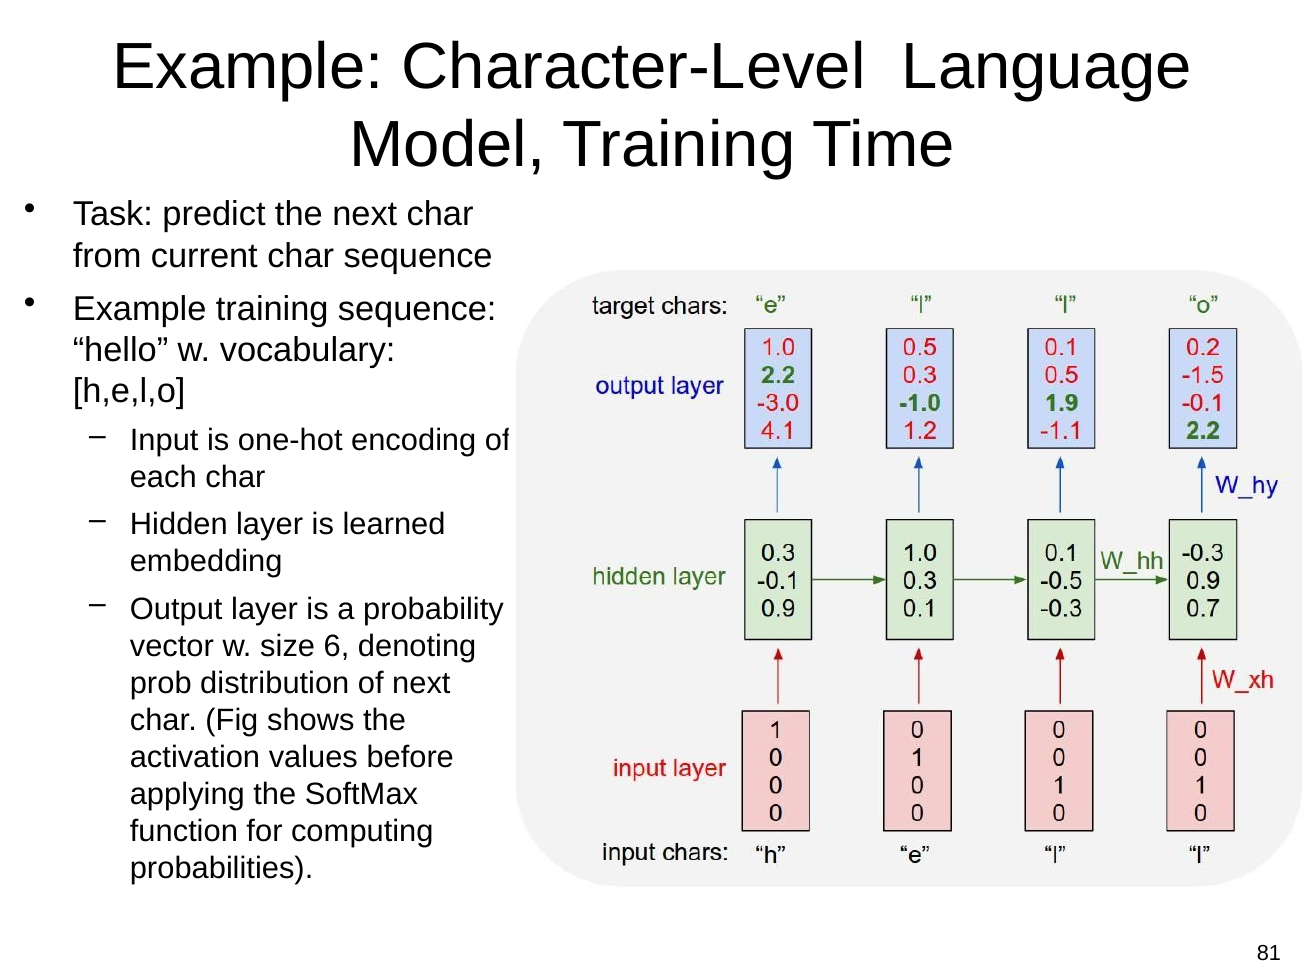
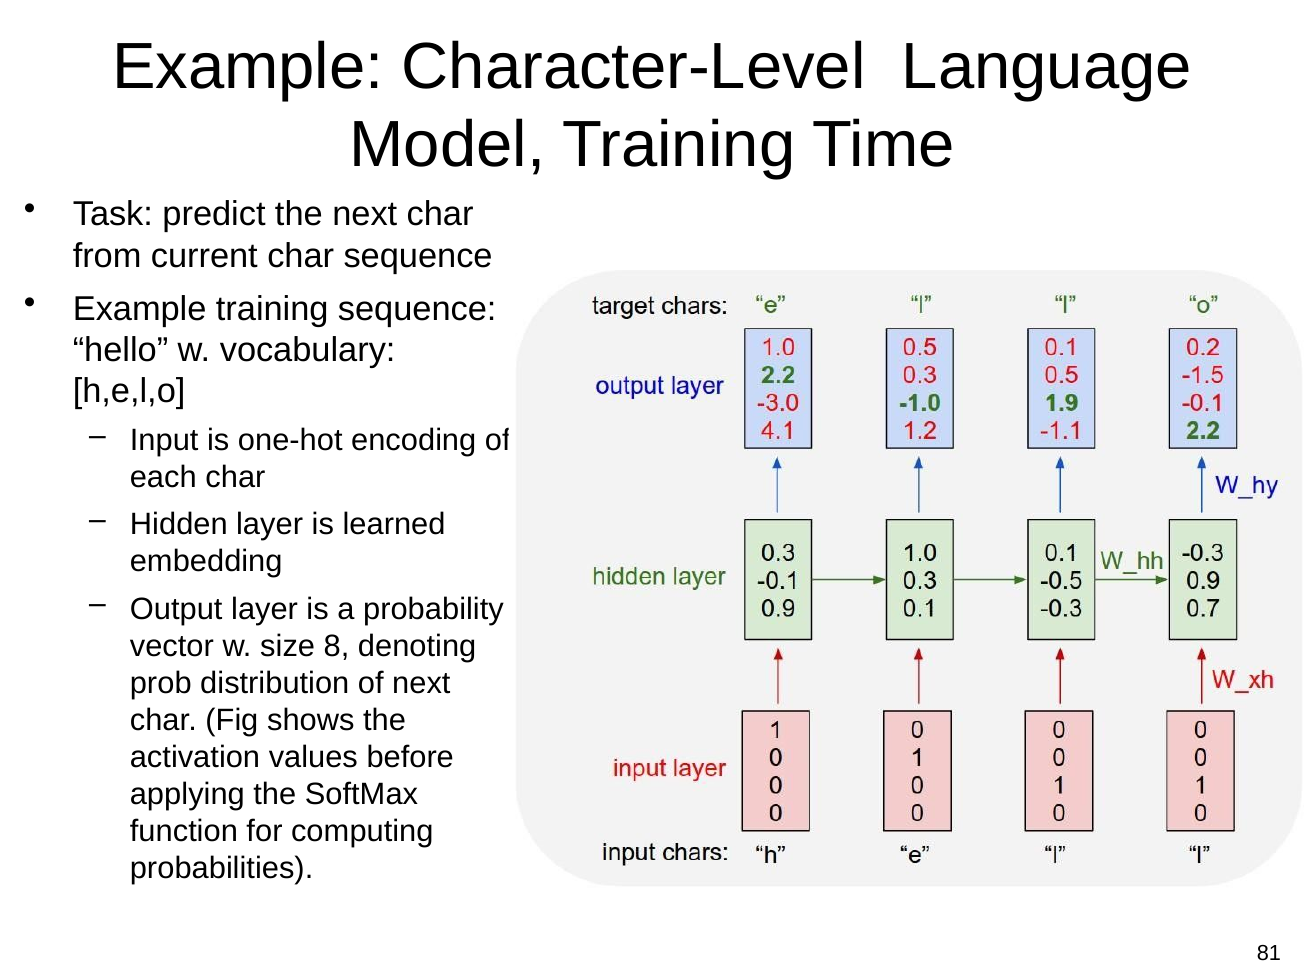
6: 6 -> 8 (336, 646)
